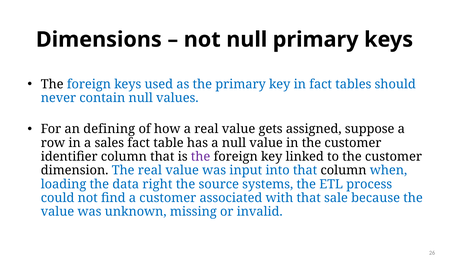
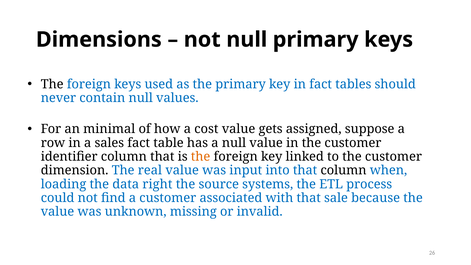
defining: defining -> minimal (109, 129)
a real: real -> cost (206, 129)
the colour: purple -> orange (201, 157)
